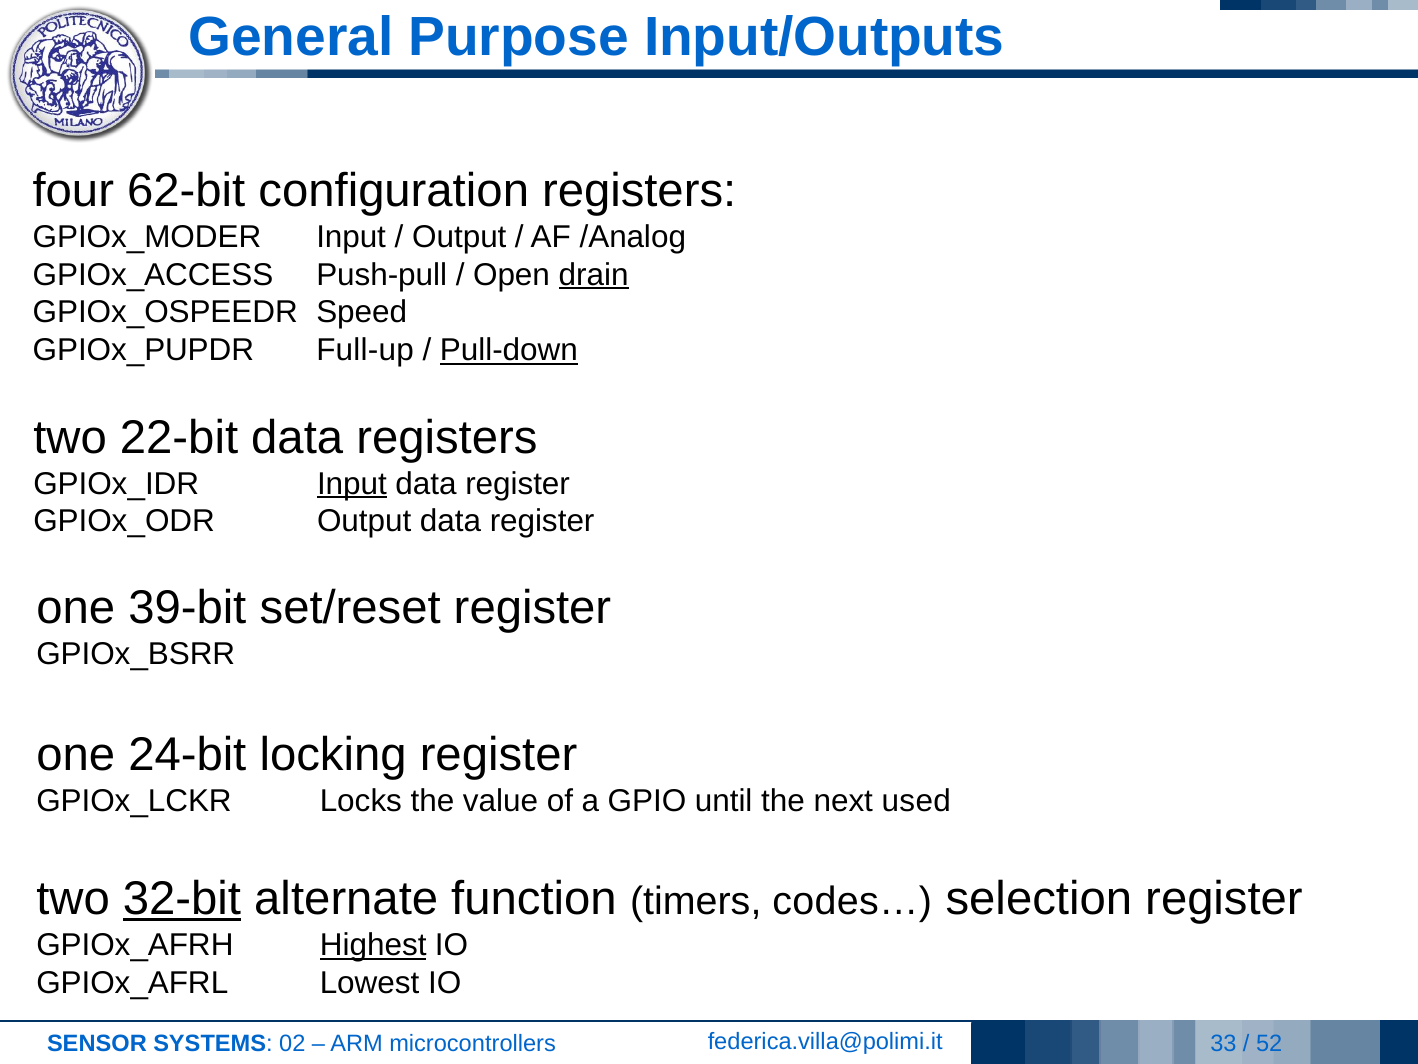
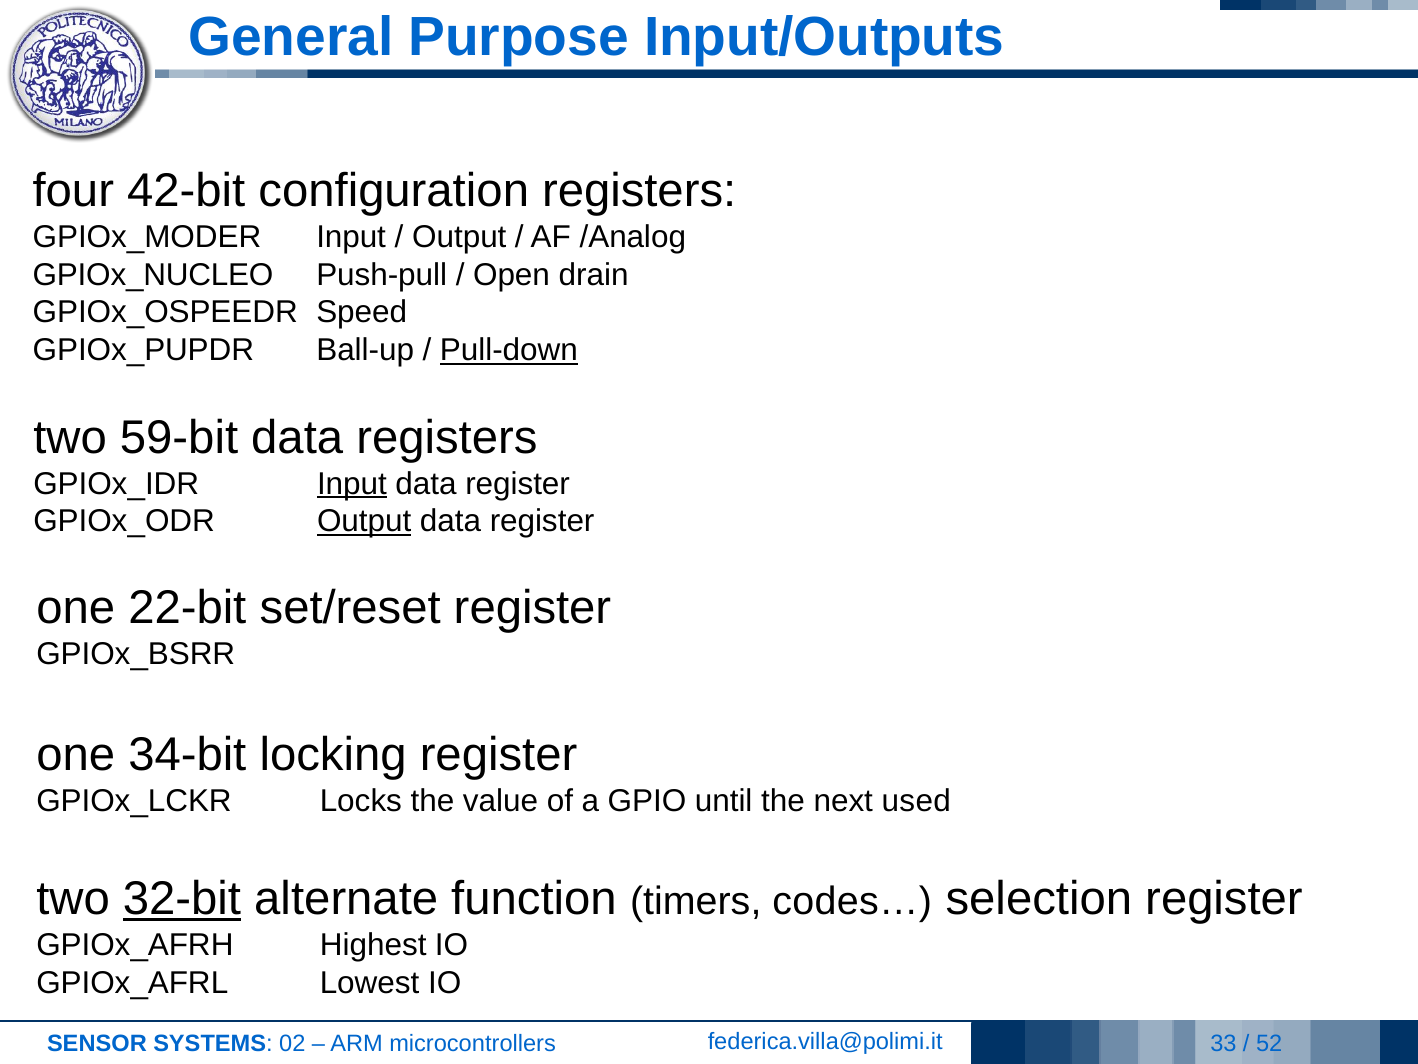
62-bit: 62-bit -> 42-bit (186, 191)
GPIOx_ACCESS: GPIOx_ACCESS -> GPIOx_NUCLEO (153, 275)
drain underline: present -> none (594, 275)
Full-up: Full-up -> Ball-up (365, 350)
22-bit: 22-bit -> 59-bit (179, 437)
Output underline: none -> present (364, 521)
39-bit: 39-bit -> 22-bit (187, 608)
24-bit: 24-bit -> 34-bit (187, 755)
Highest underline: present -> none (373, 945)
